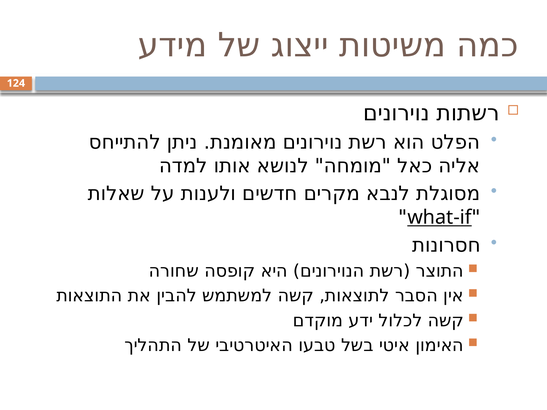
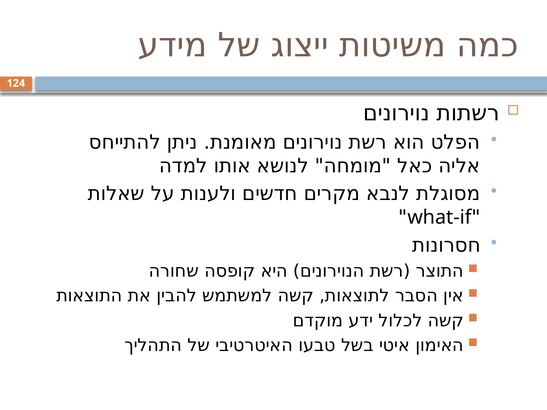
what-if underline: present -> none (439, 218)
